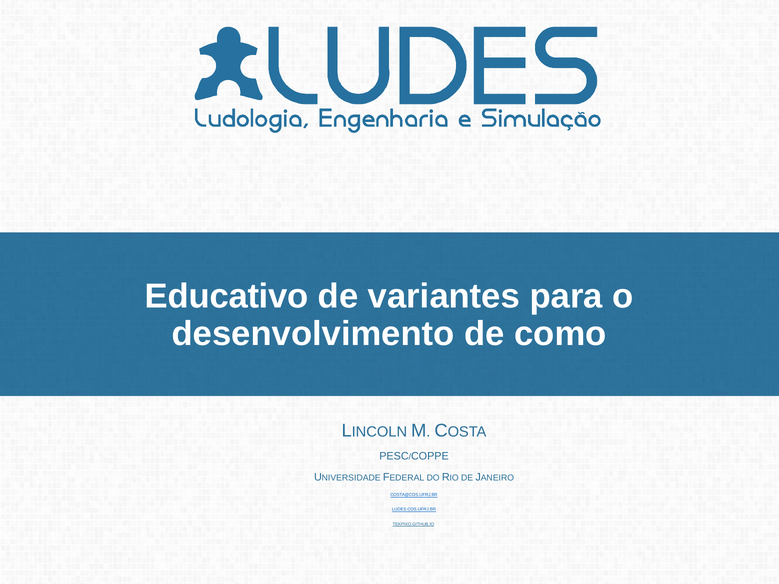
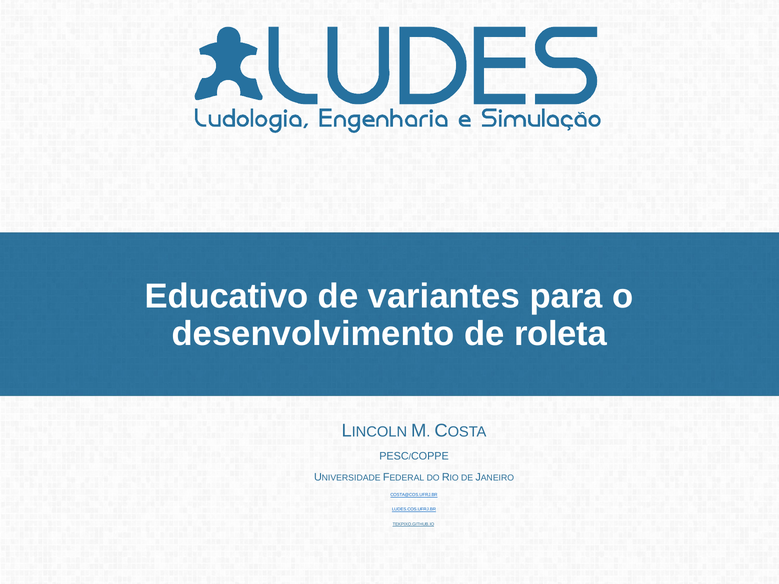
como: como -> roleta (560, 334)
